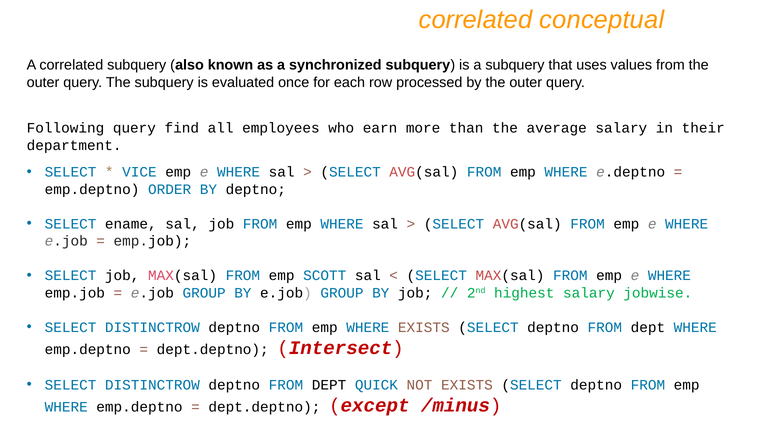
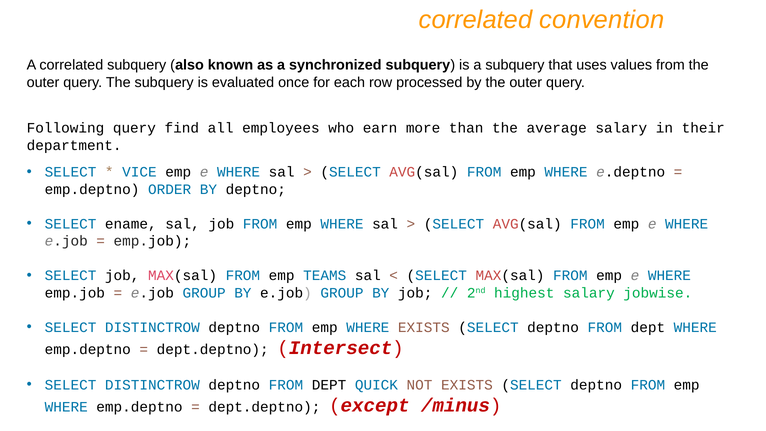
conceptual: conceptual -> convention (602, 20)
SCOTT: SCOTT -> TEAMS (325, 276)
